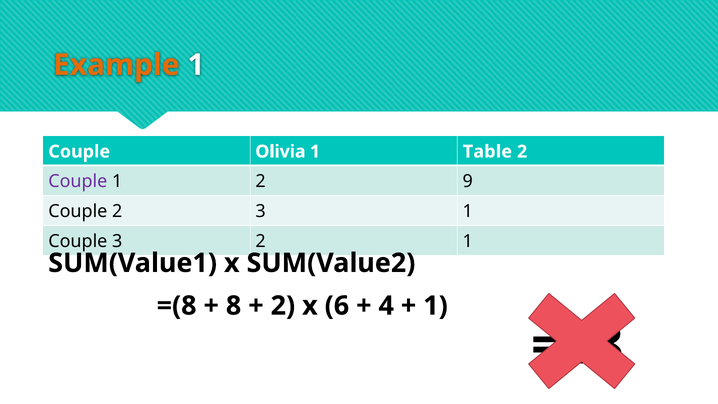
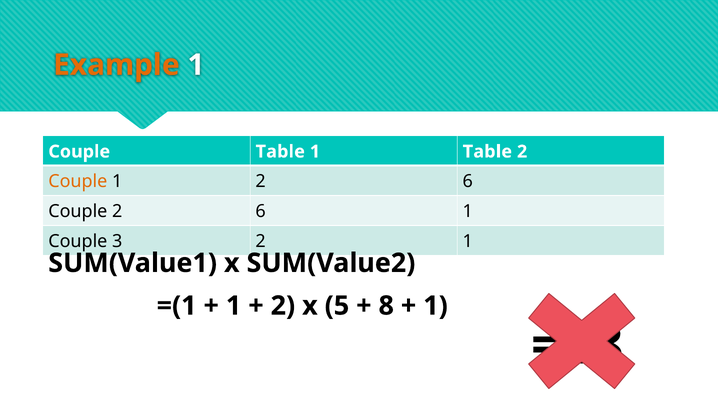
Couple Olivia: Olivia -> Table (280, 152)
Couple colour: purple -> orange (78, 182)
1 2 9: 9 -> 6 (468, 182)
Couple 2 3: 3 -> 6 (261, 211)
=(8: =(8 -> =(1 (177, 306)
8: 8 -> 1 (234, 306)
6: 6 -> 5 (337, 306)
4: 4 -> 8 (386, 306)
